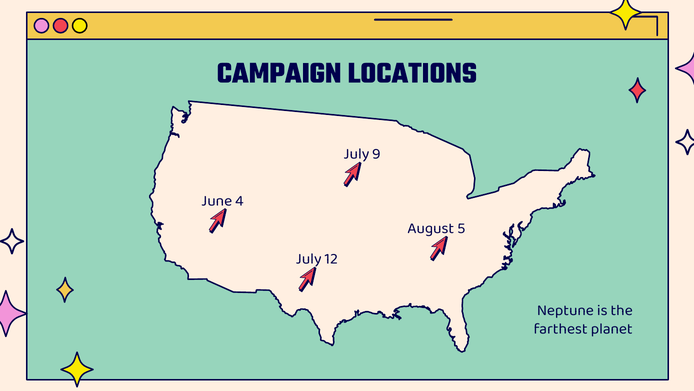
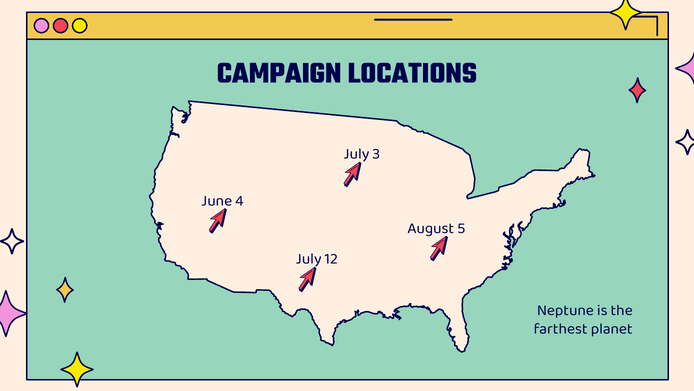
9: 9 -> 3 (376, 154)
